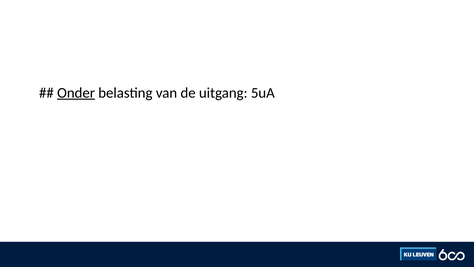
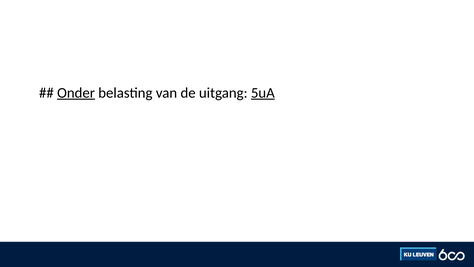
5uA underline: none -> present (263, 93)
